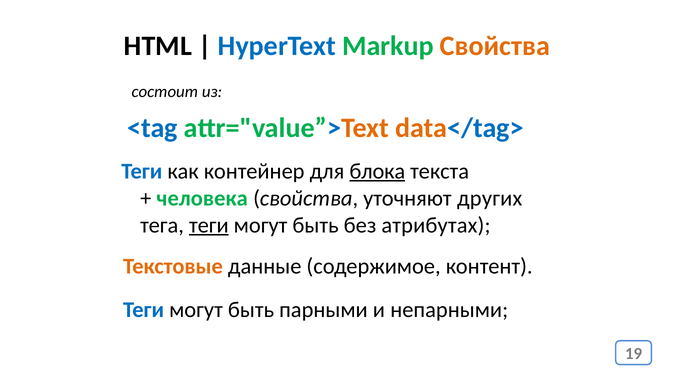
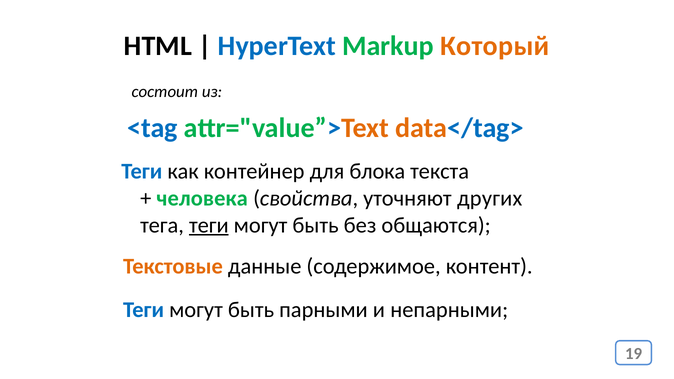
Markup Свойства: Свойства -> Который (495, 46)
блока underline: present -> none (377, 171)
атрибутах: атрибутах -> общаются (436, 225)
